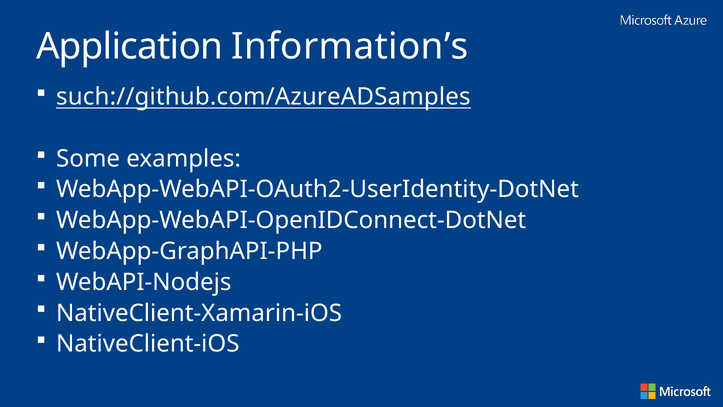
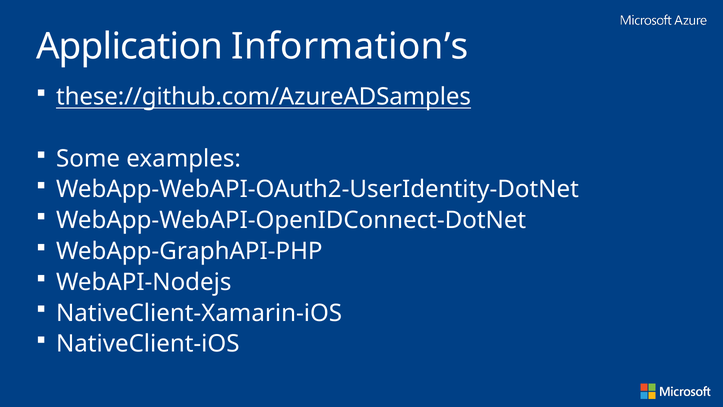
such://github.com/AzureADSamples: such://github.com/AzureADSamples -> these://github.com/AzureADSamples (264, 97)
